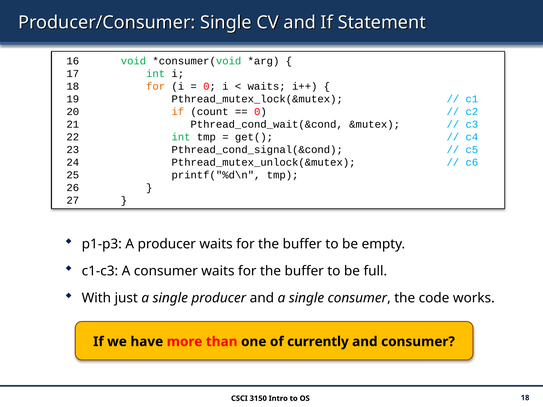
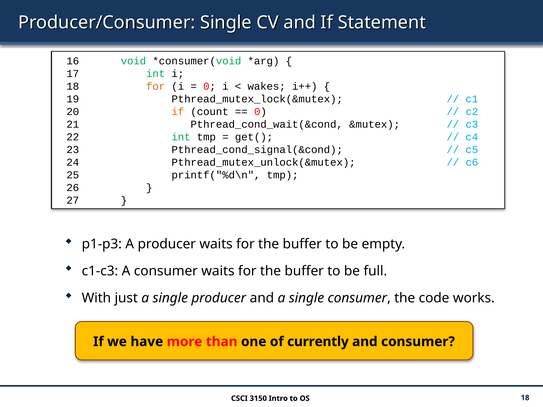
waits: waits -> wakes (267, 86)
